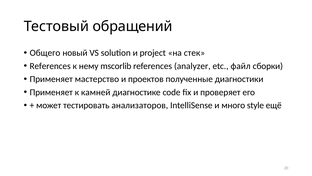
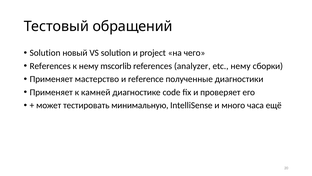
Общего: Общего -> Solution (45, 53)
стек: стек -> чего (194, 53)
etc файл: файл -> нему (241, 66)
проектов: проектов -> reference (146, 79)
анализаторов: анализаторов -> минимальную (140, 105)
style: style -> часа (255, 105)
